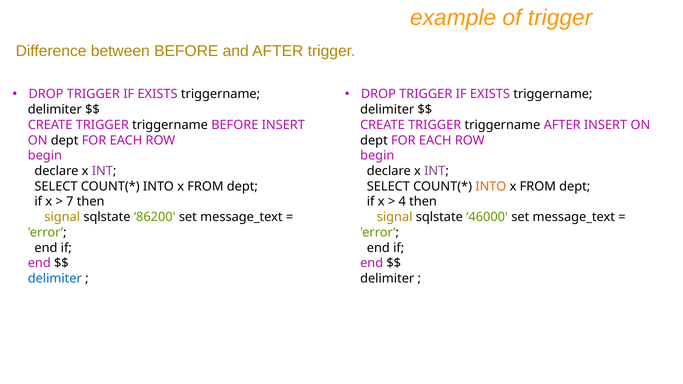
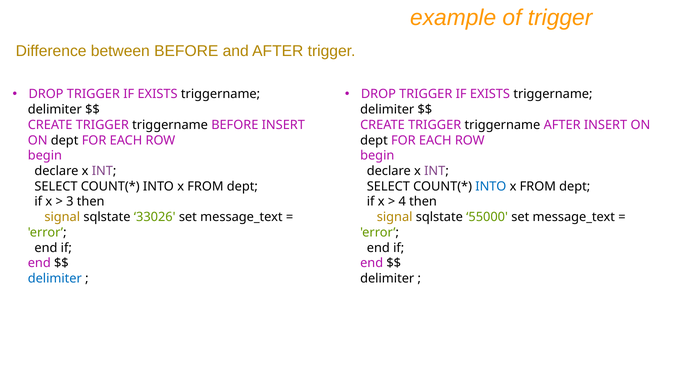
INTO colour: orange -> blue (491, 186)
7: 7 -> 3 (70, 202)
86200: 86200 -> 33026 (155, 217)
46000: 46000 -> 55000 (487, 217)
